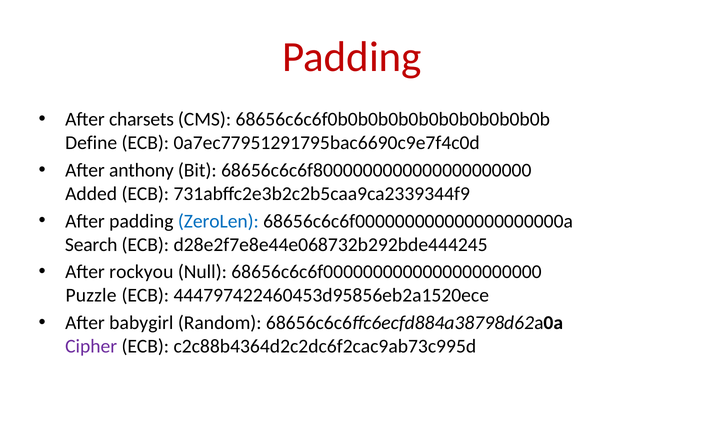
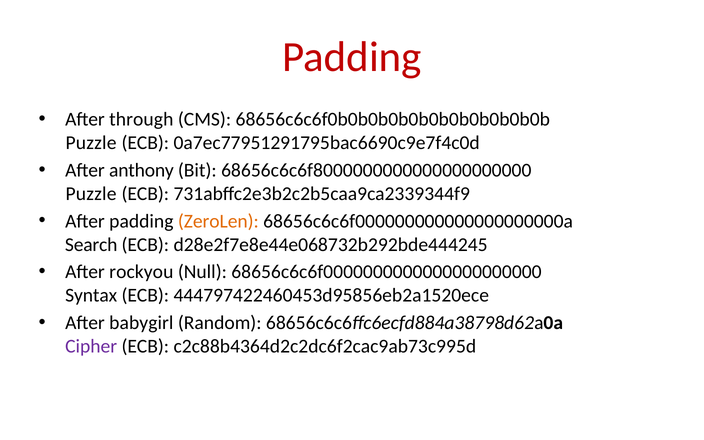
charsets: charsets -> through (141, 119)
Define: Define -> Puzzle (91, 143)
Added: Added -> Puzzle (91, 194)
ZeroLen colour: blue -> orange (218, 221)
Puzzle: Puzzle -> Syntax (91, 296)
